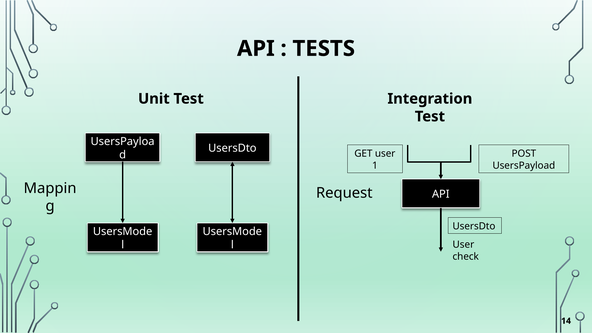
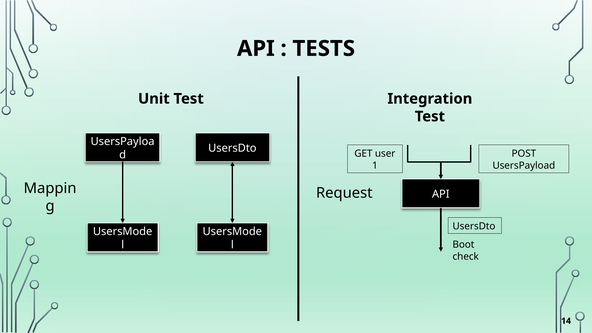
User: User -> Boot (463, 245)
